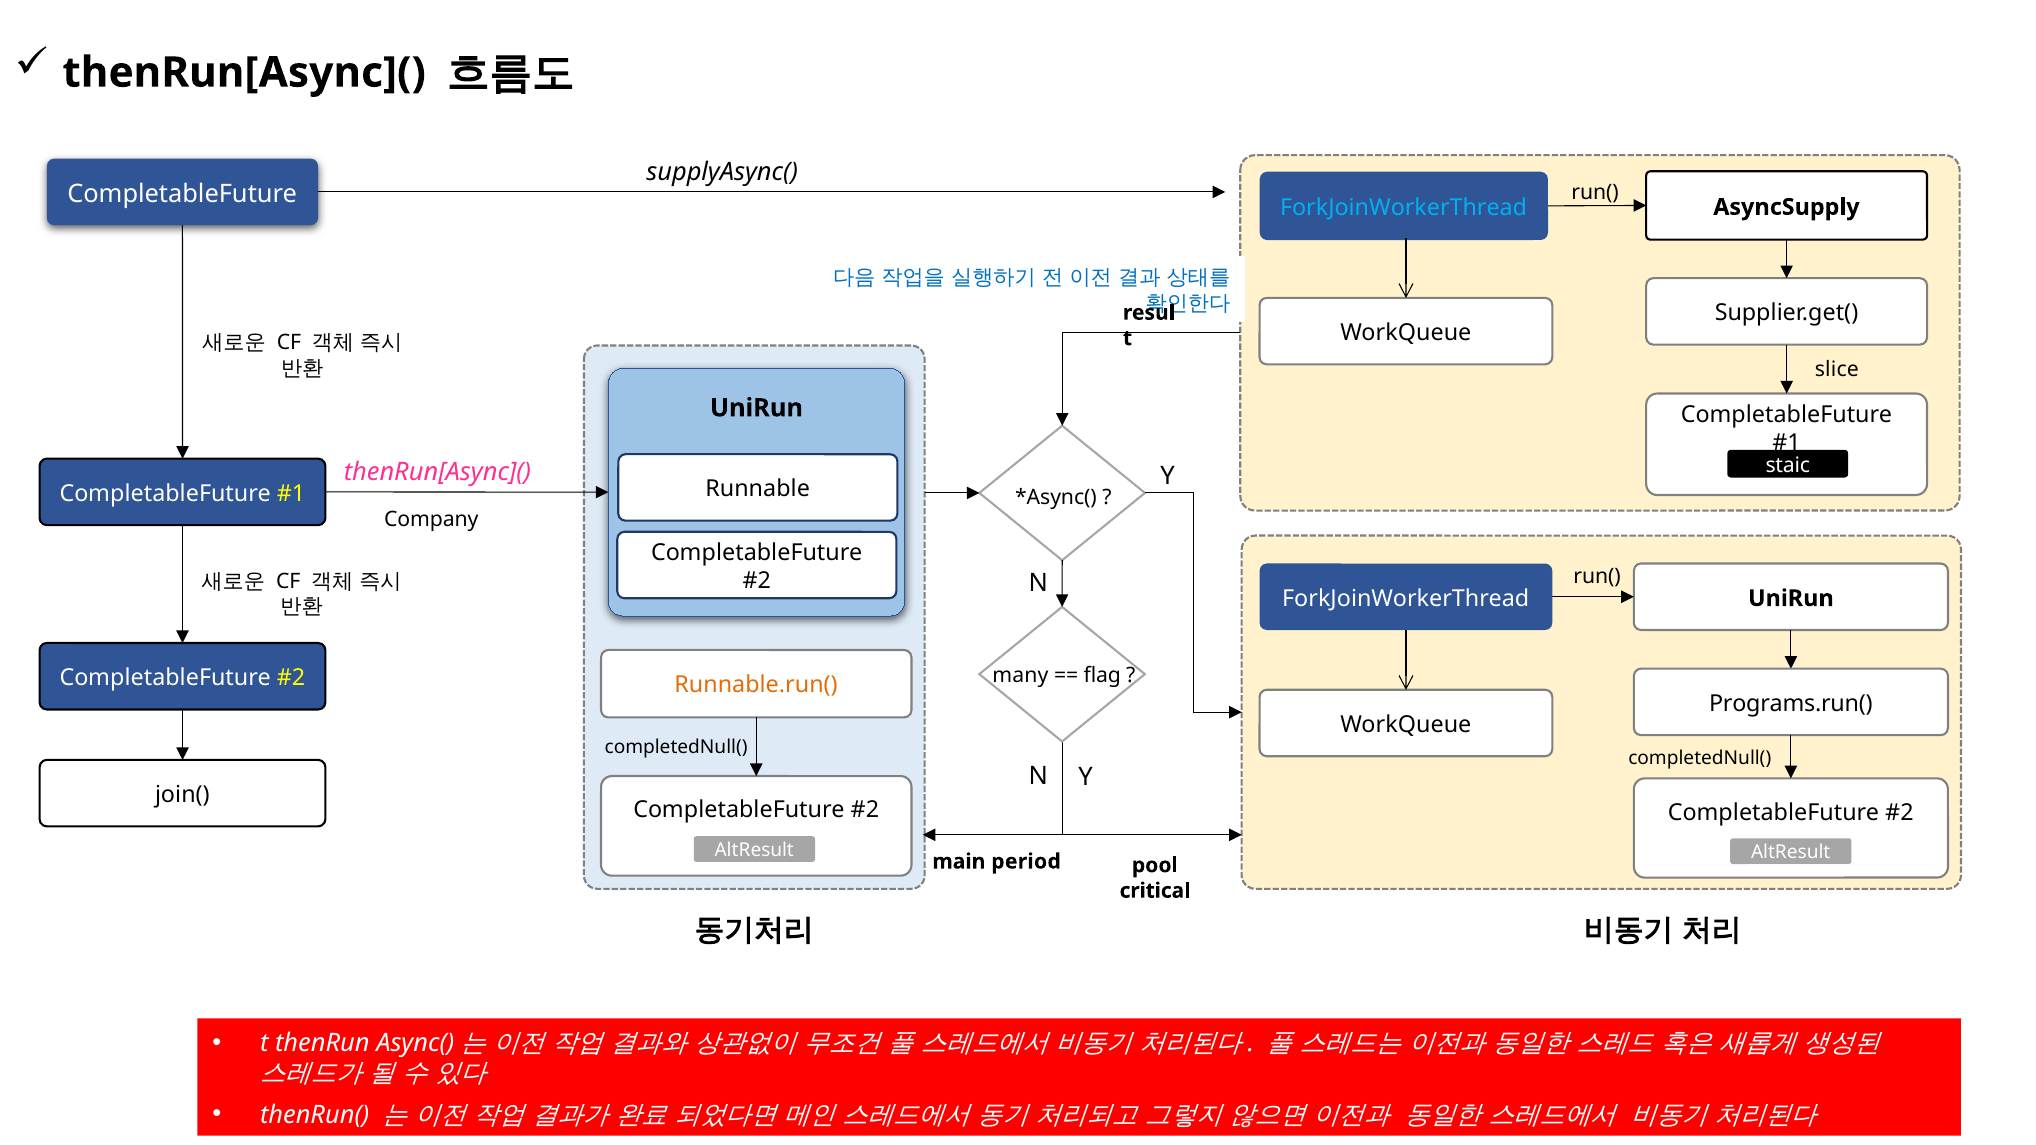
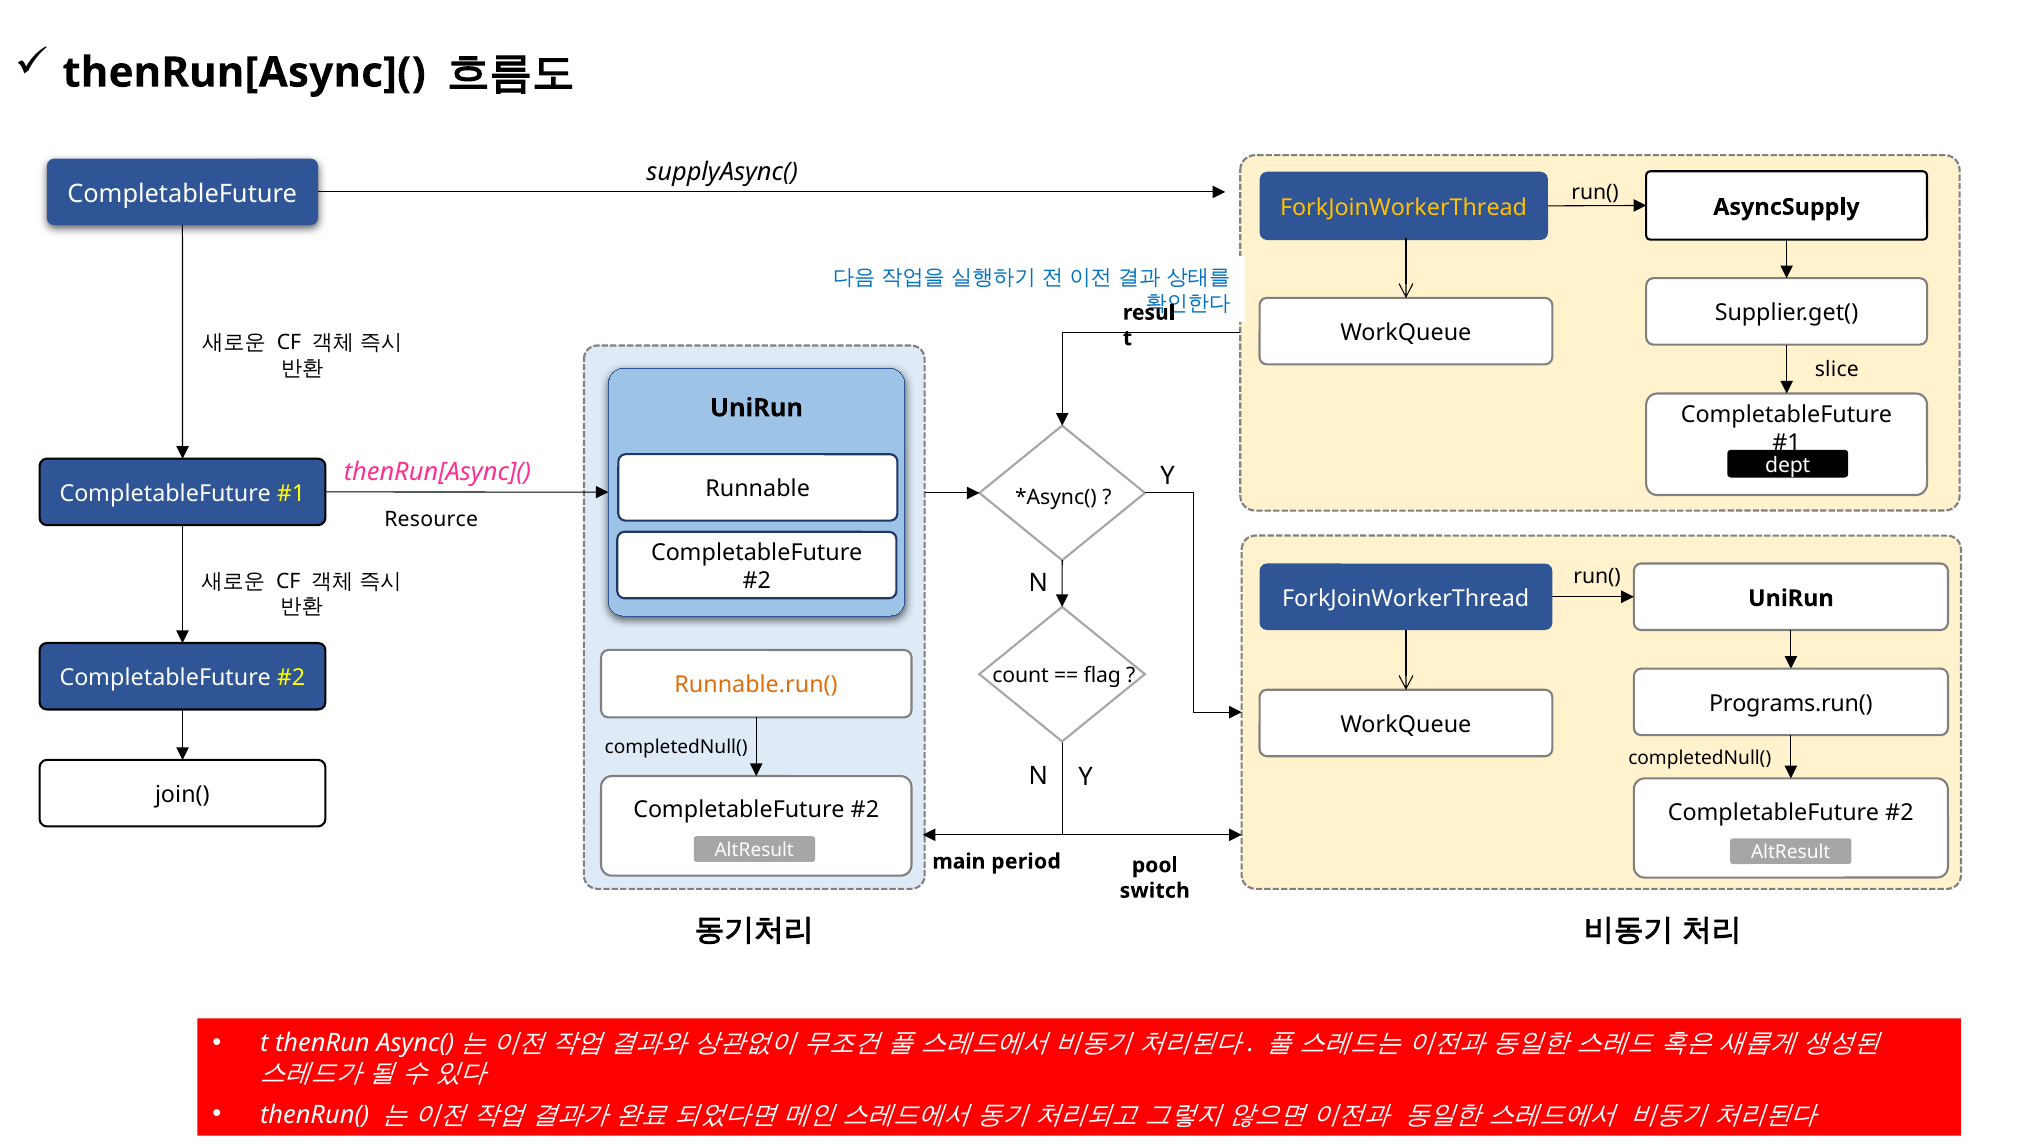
ForkJoinWorkerThread colour: light blue -> yellow (1404, 208)
staic: staic -> dept (1788, 465)
Company: Company -> Resource (431, 519)
many: many -> count (1021, 675)
critical: critical -> switch (1155, 891)
